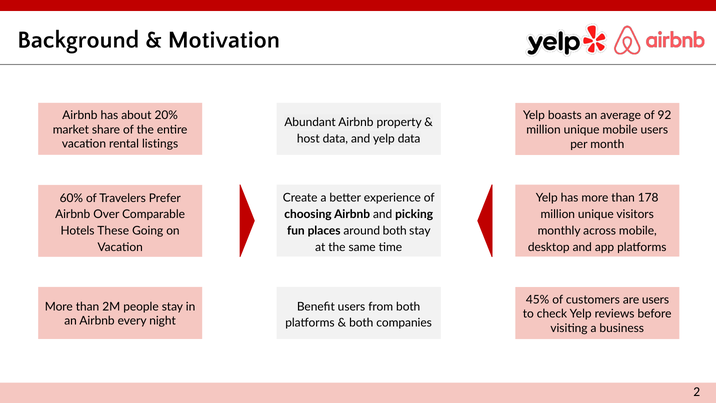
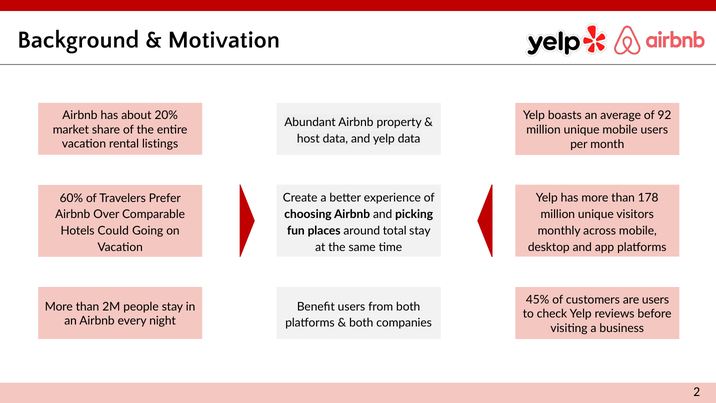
around both: both -> total (395, 231)
These: These -> Could (113, 231)
